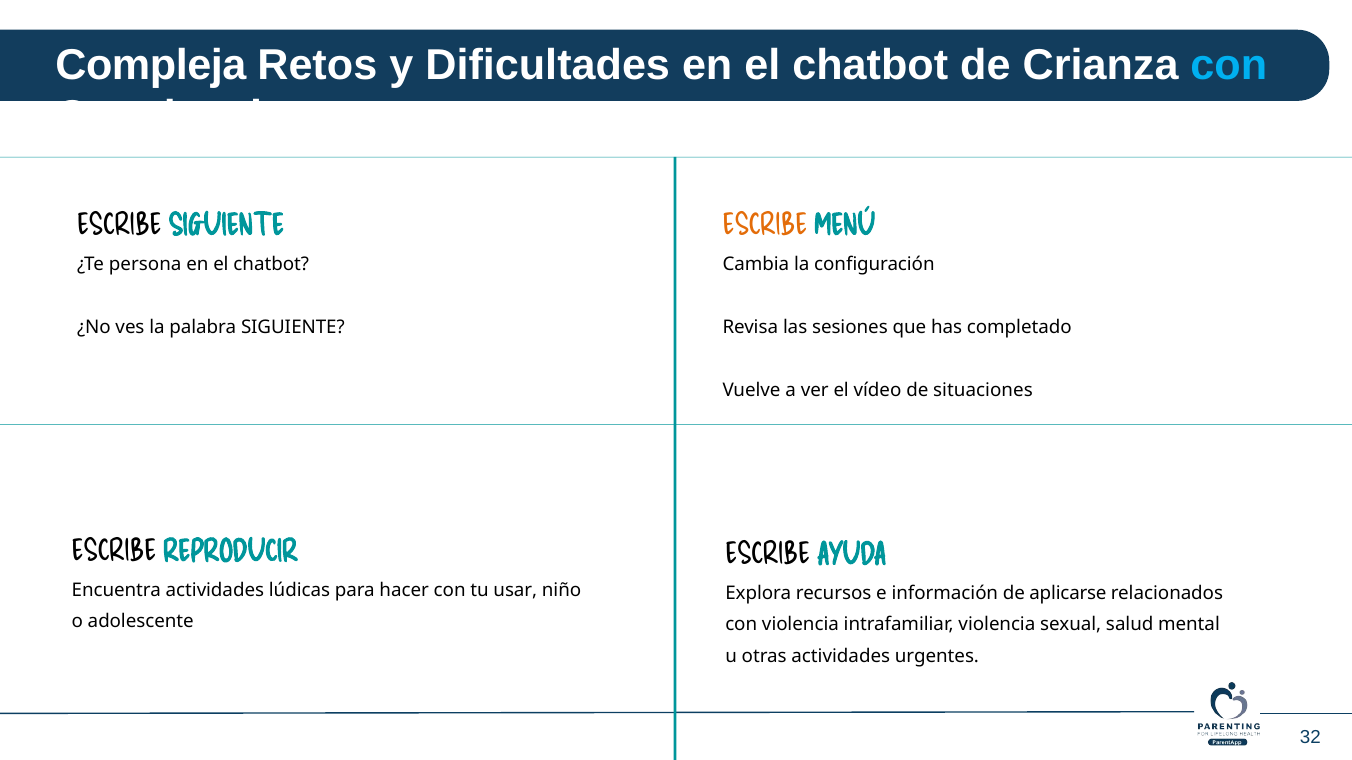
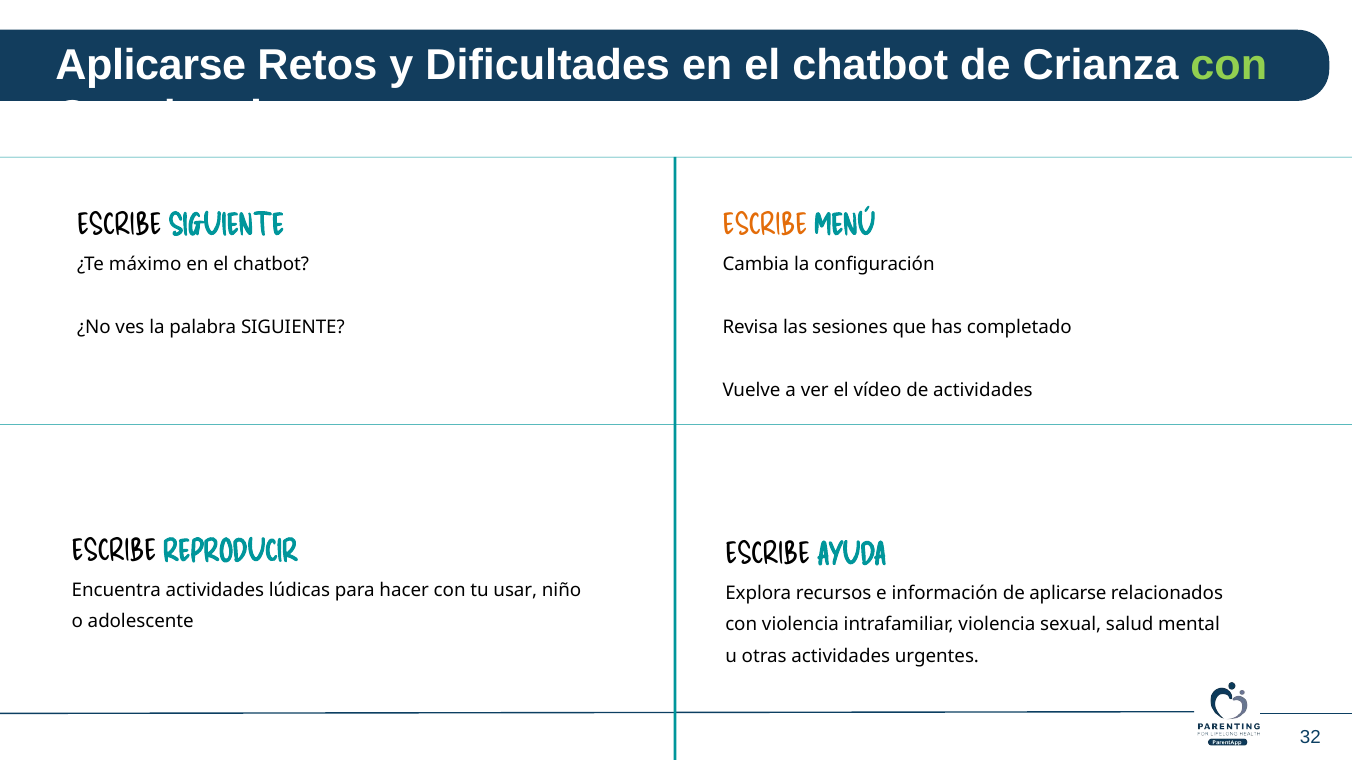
Compleja: Compleja -> Aplicarse (151, 65)
con colour: light blue -> light green (1229, 65)
persona: persona -> máximo (145, 264)
de situaciones: situaciones -> actividades (983, 390)
